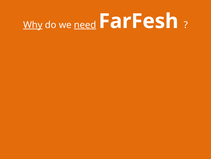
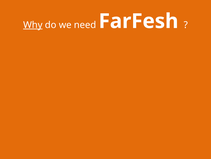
need underline: present -> none (85, 25)
